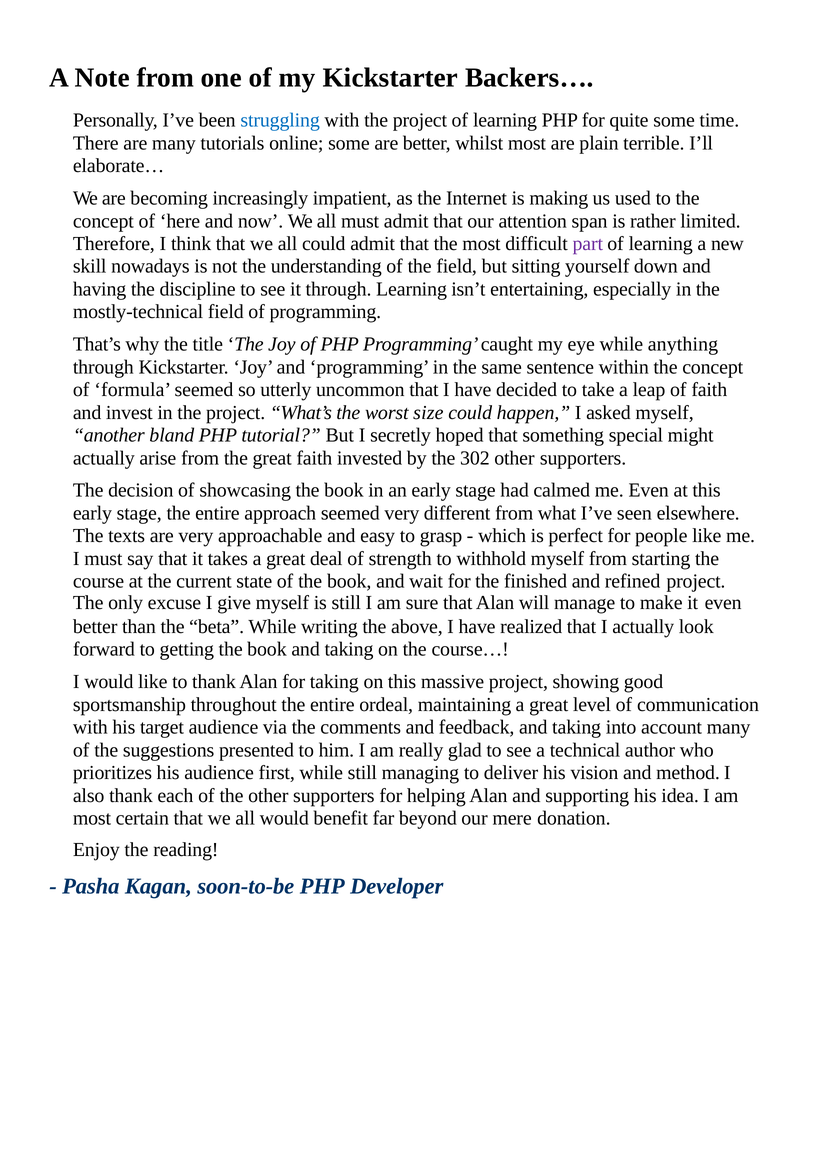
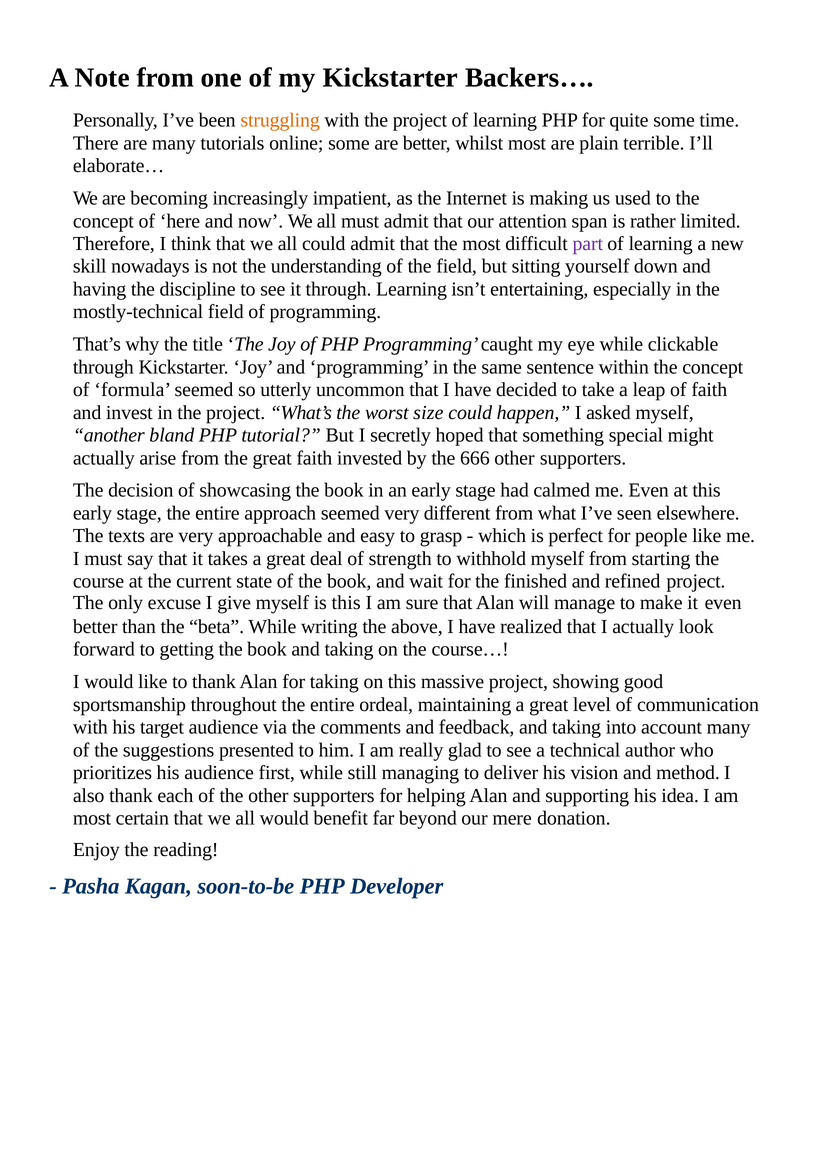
struggling colour: blue -> orange (280, 120)
anything: anything -> clickable (683, 344)
302: 302 -> 666 (475, 458)
is still: still -> this (346, 603)
